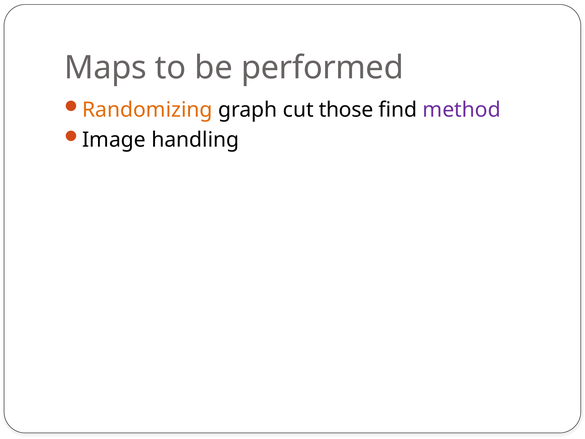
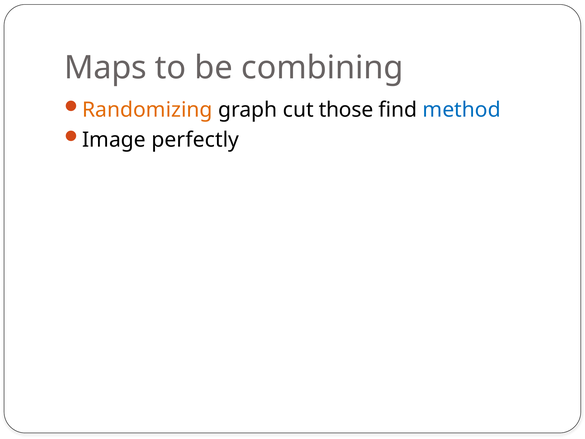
performed: performed -> combining (322, 68)
method colour: purple -> blue (462, 110)
handling: handling -> perfectly (195, 140)
